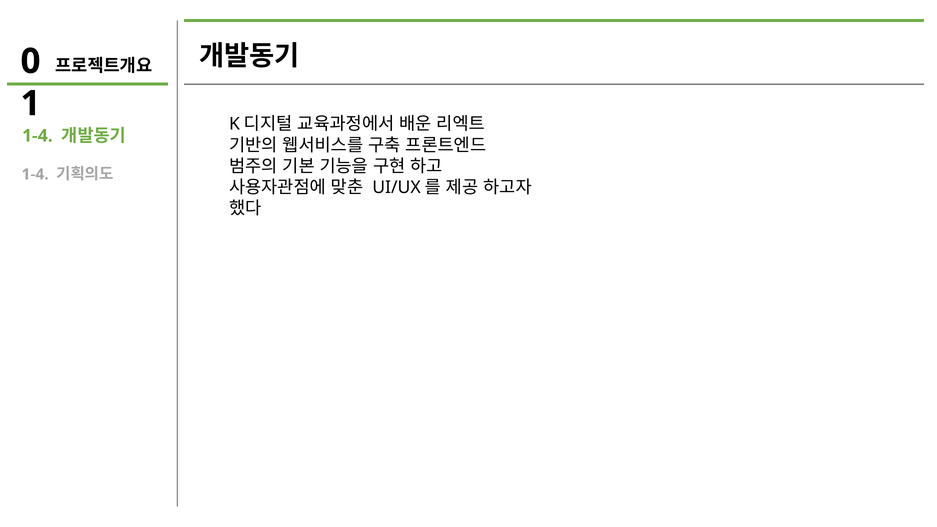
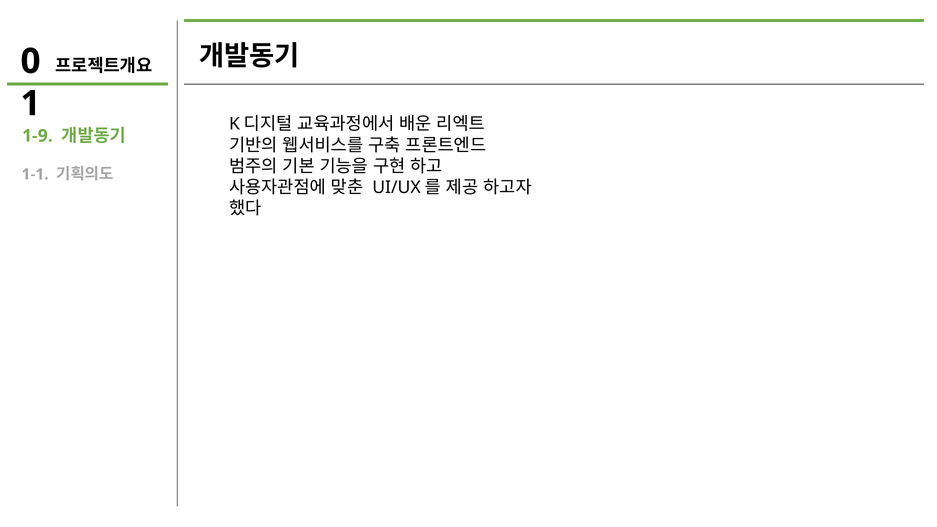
1-4: 1-4 -> 1-9 (37, 136)
1-4: 1-4 -> 1-1 (35, 174)
